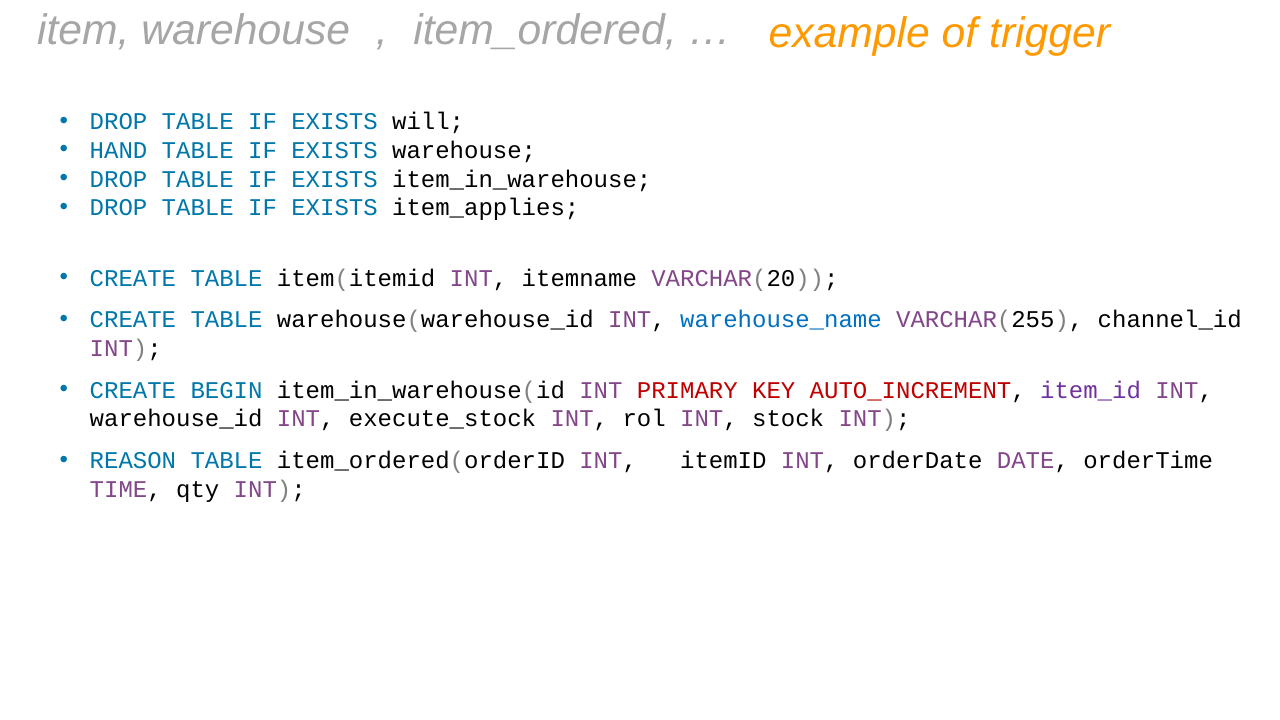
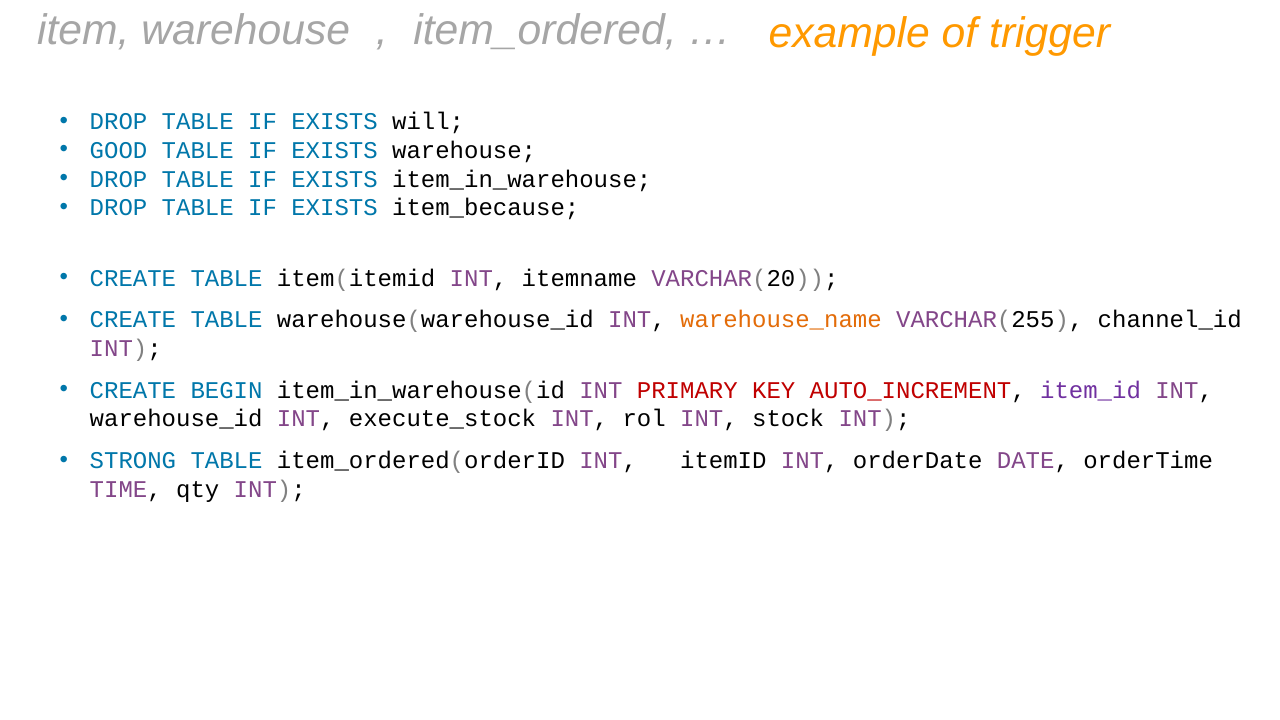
HAND: HAND -> GOOD (119, 150)
item_applies: item_applies -> item_because (486, 208)
warehouse_name colour: blue -> orange (781, 320)
REASON: REASON -> STRONG (133, 461)
